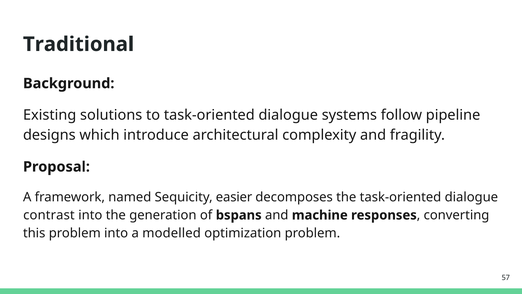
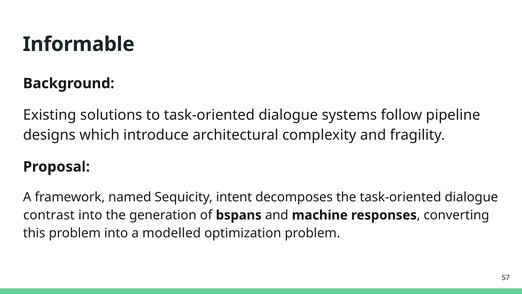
Traditional: Traditional -> Informable (79, 44)
easier: easier -> intent (234, 197)
